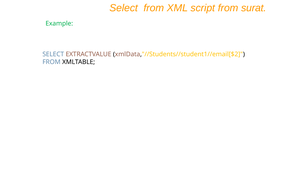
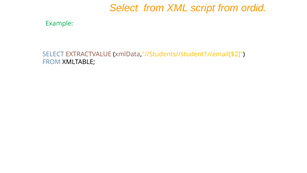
surat: surat -> ordid (254, 8)
